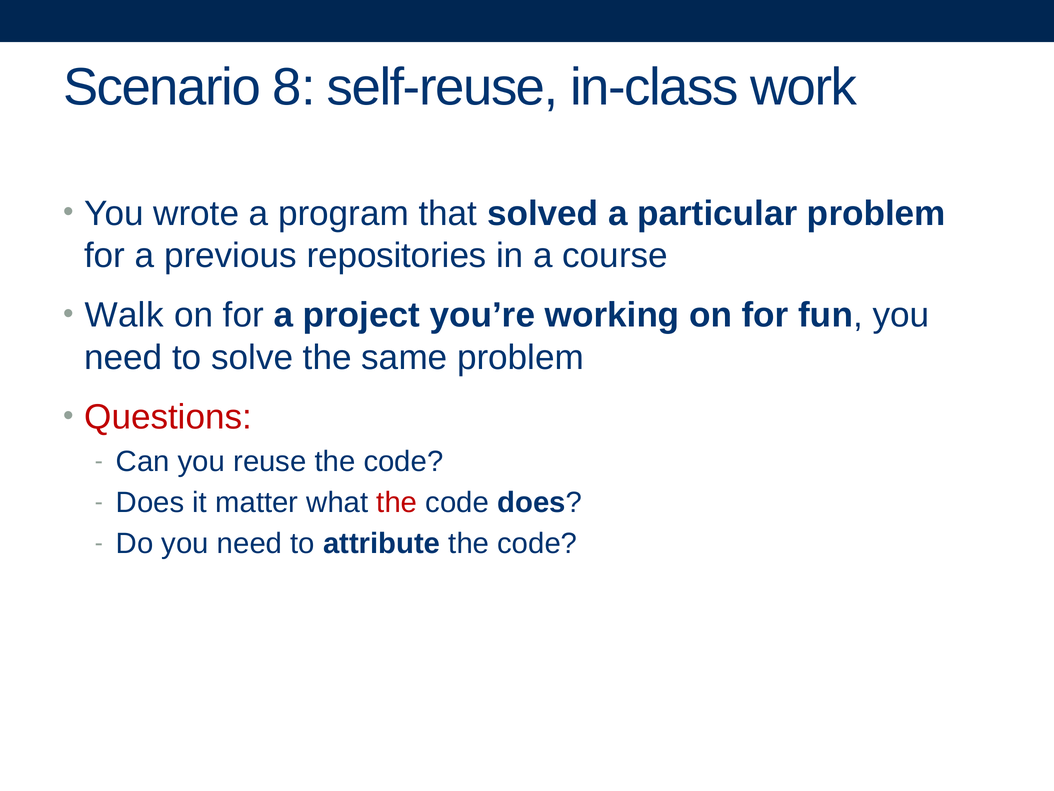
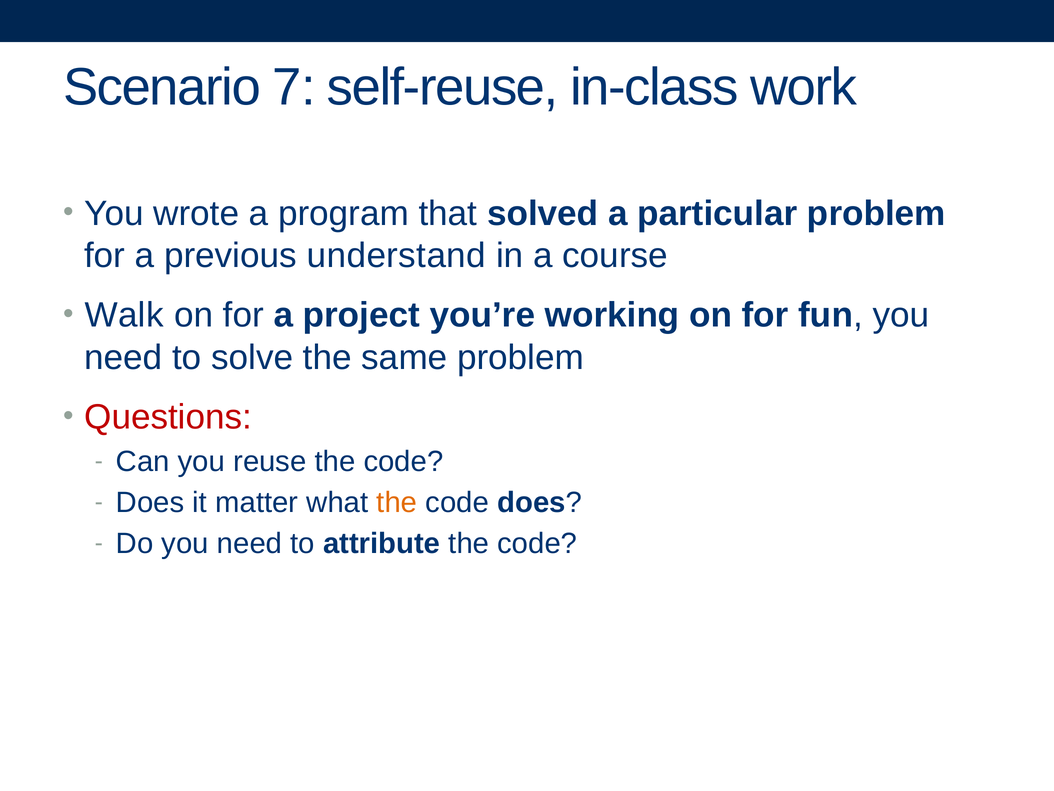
8: 8 -> 7 (294, 87)
repositories: repositories -> understand (396, 255)
the colour: red -> orange (397, 502)
